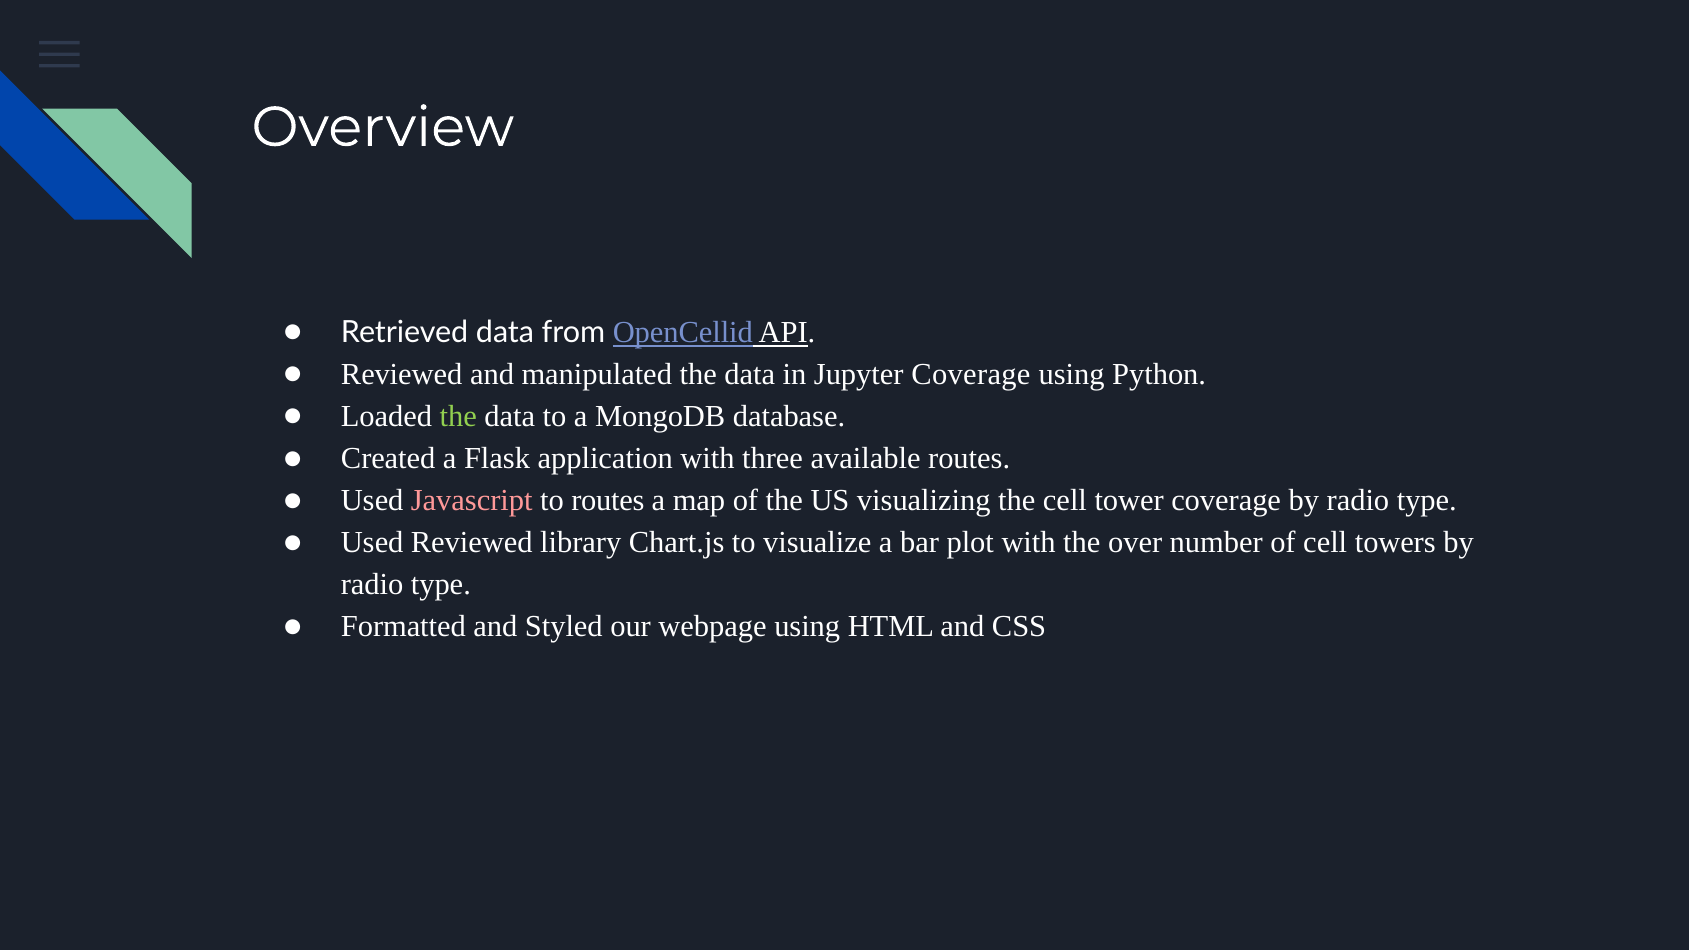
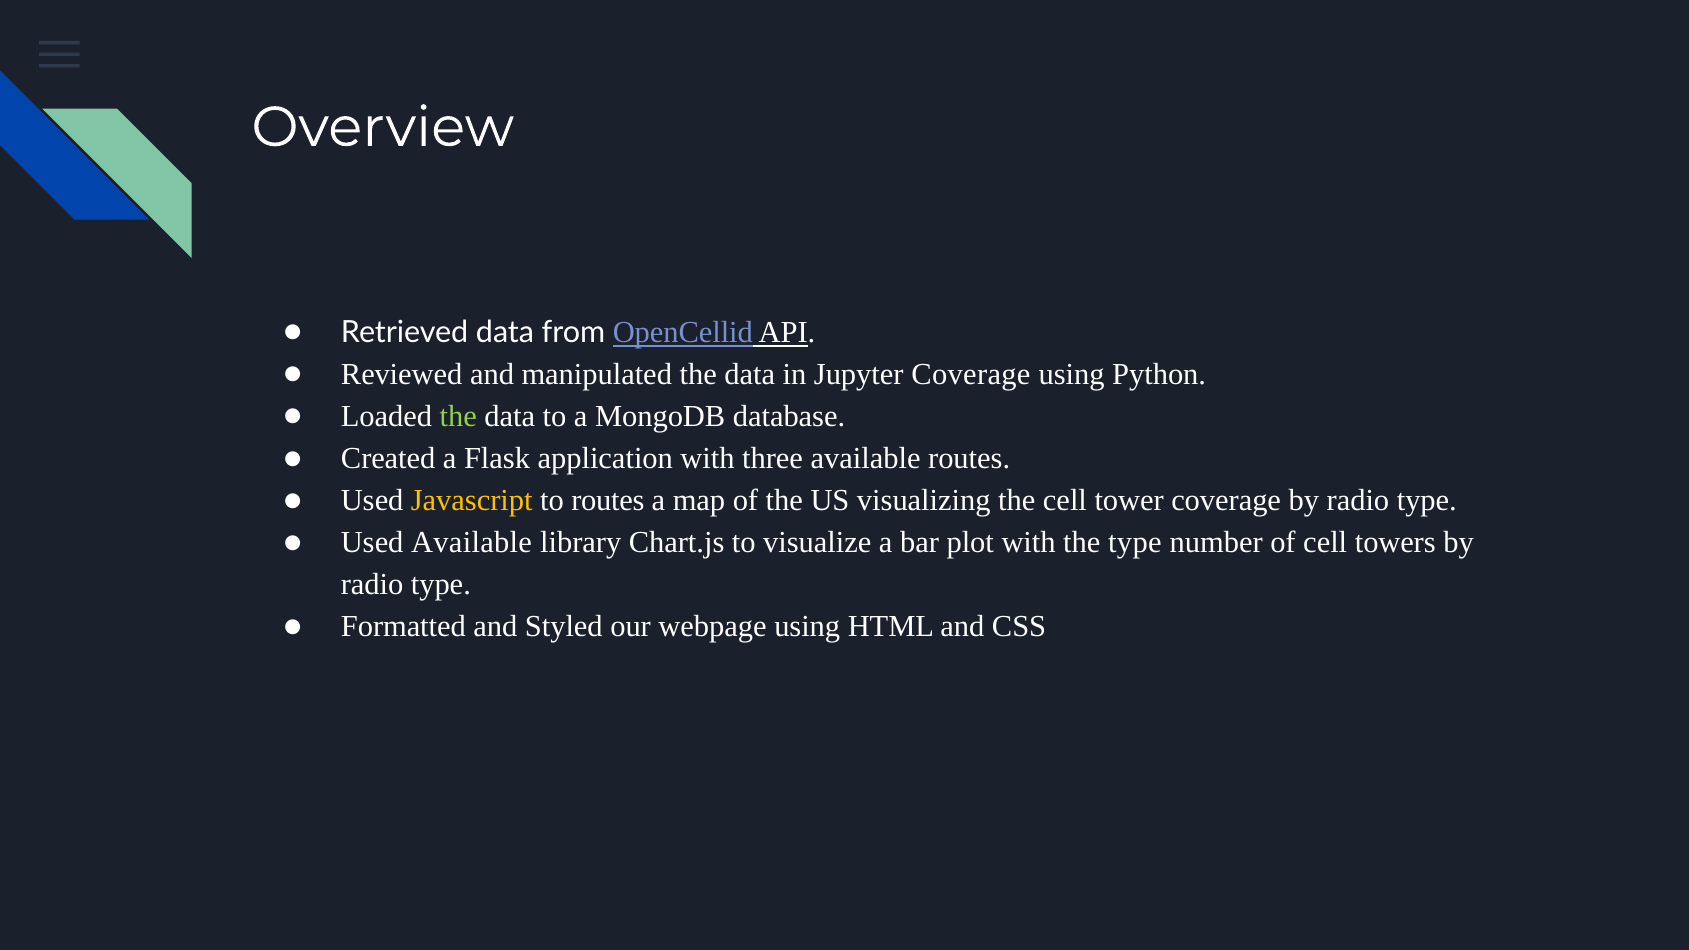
Javascript colour: pink -> yellow (472, 501)
Used Reviewed: Reviewed -> Available (472, 543)
the over: over -> type (1135, 543)
